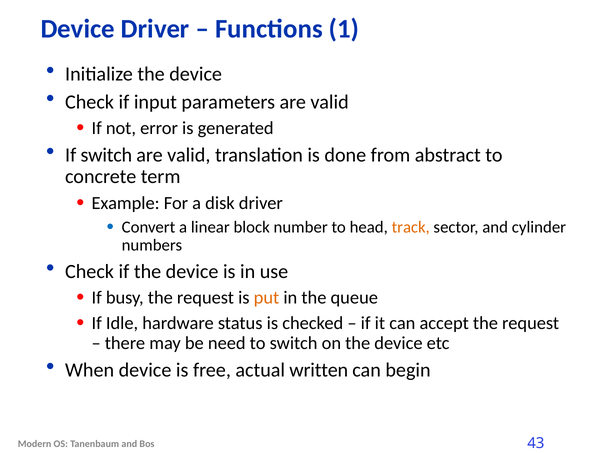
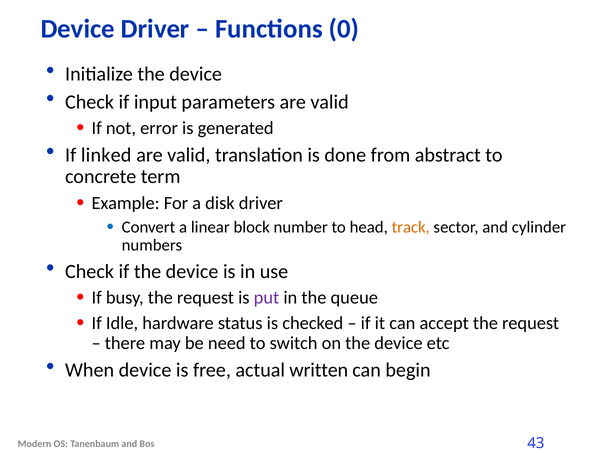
1: 1 -> 0 (344, 29)
If switch: switch -> linked (106, 155)
put colour: orange -> purple (266, 298)
